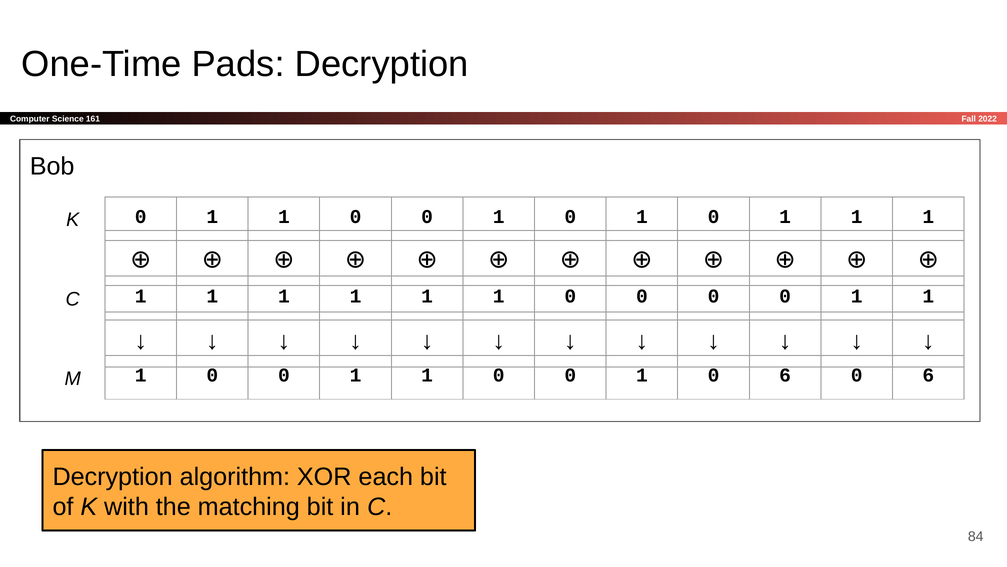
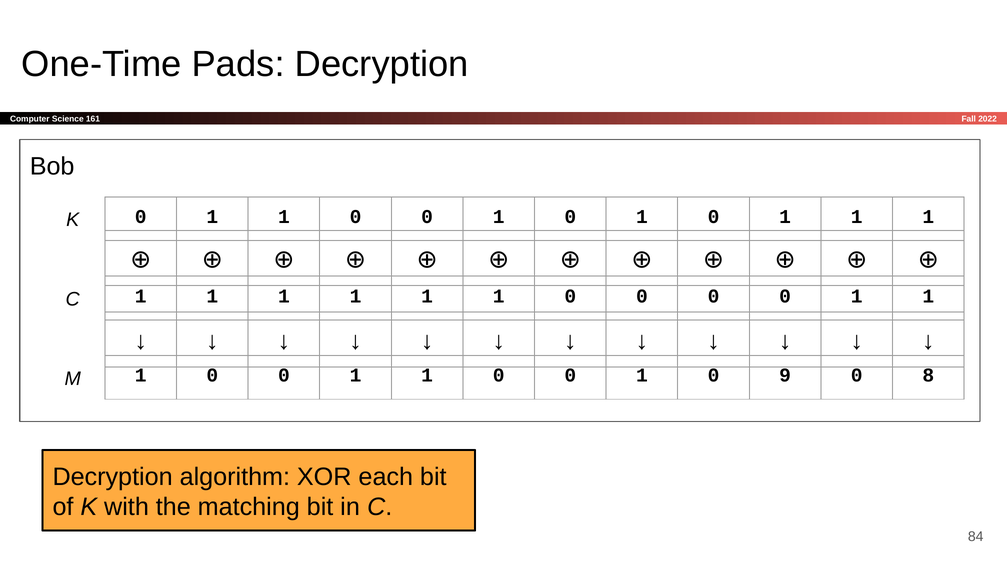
1 0 6: 6 -> 9 (785, 375)
6: 6 -> 8 (928, 375)
